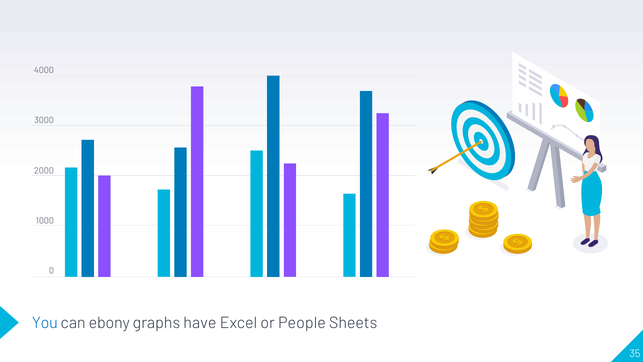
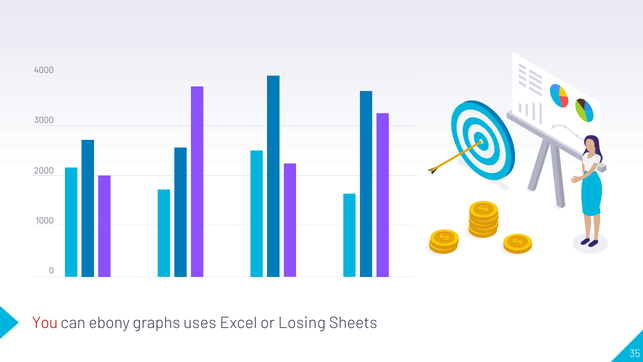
You colour: blue -> red (45, 323)
have: have -> uses (200, 323)
People: People -> Losing (302, 323)
